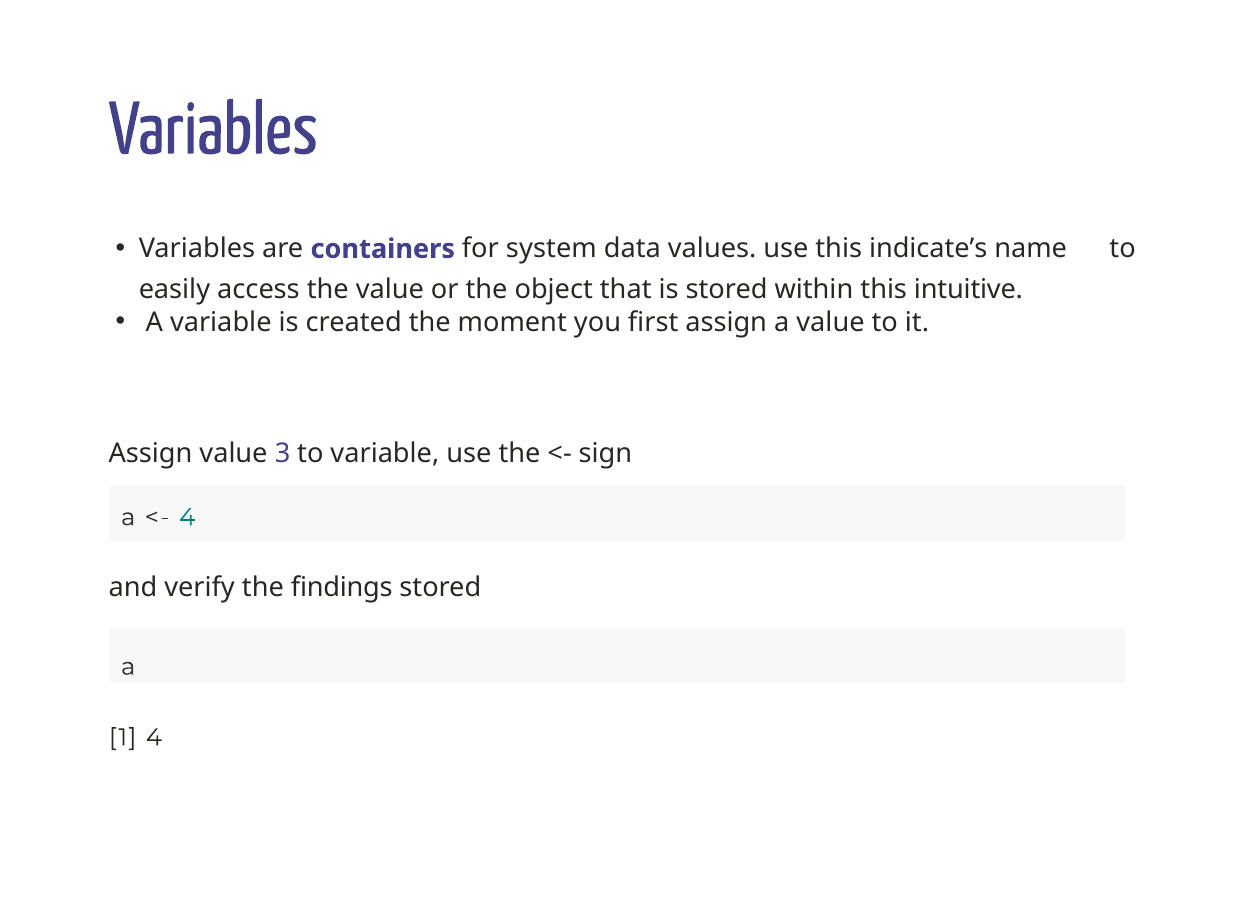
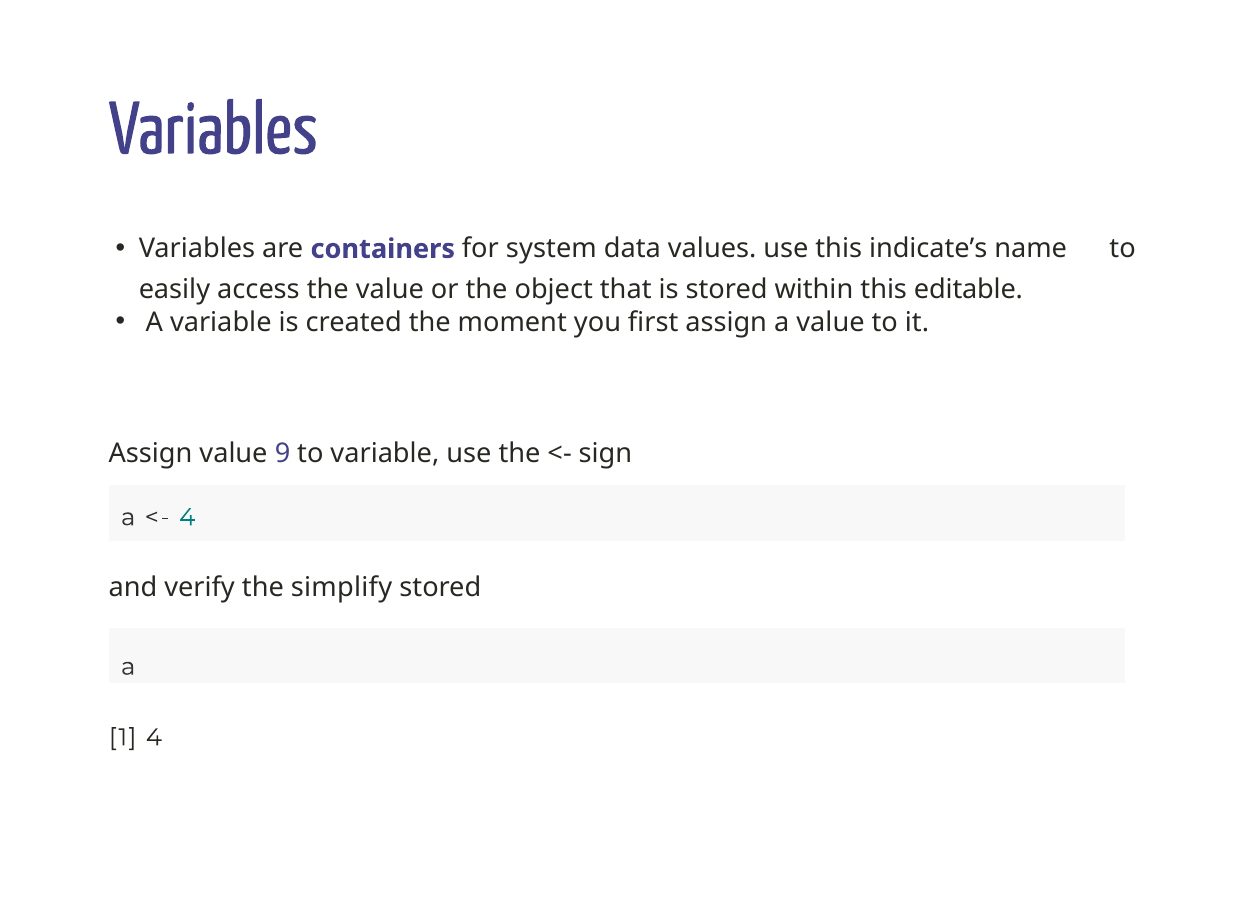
intuitive: intuitive -> editable (968, 290)
3: 3 -> 9 (283, 453)
findings: findings -> simplify (342, 588)
